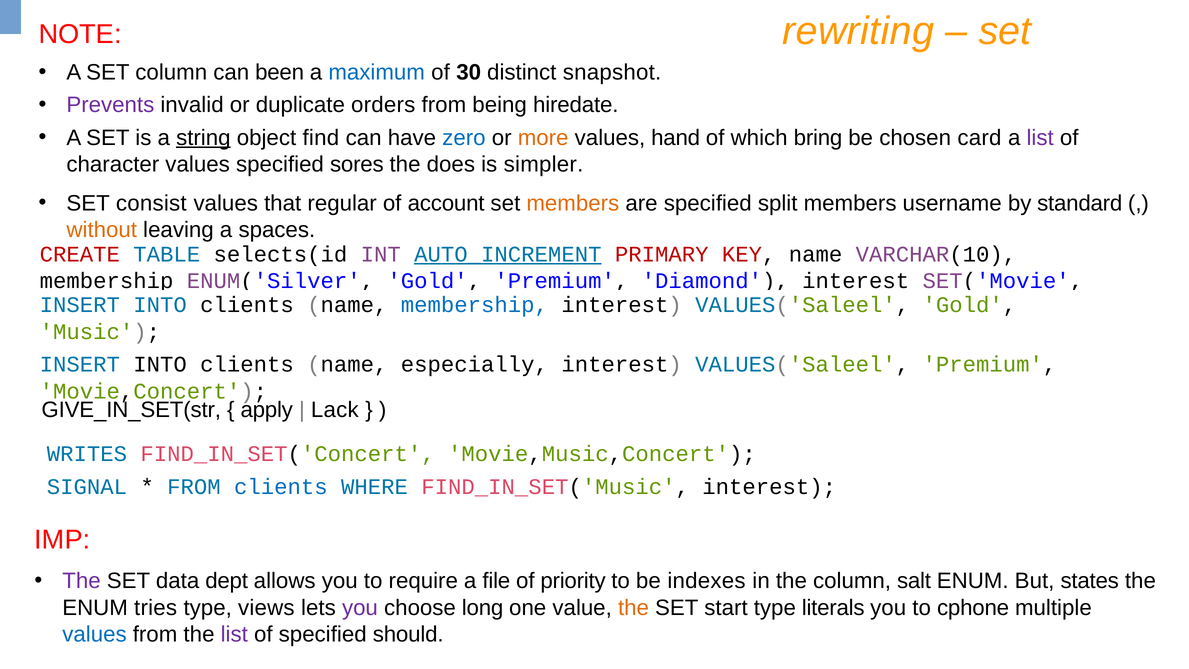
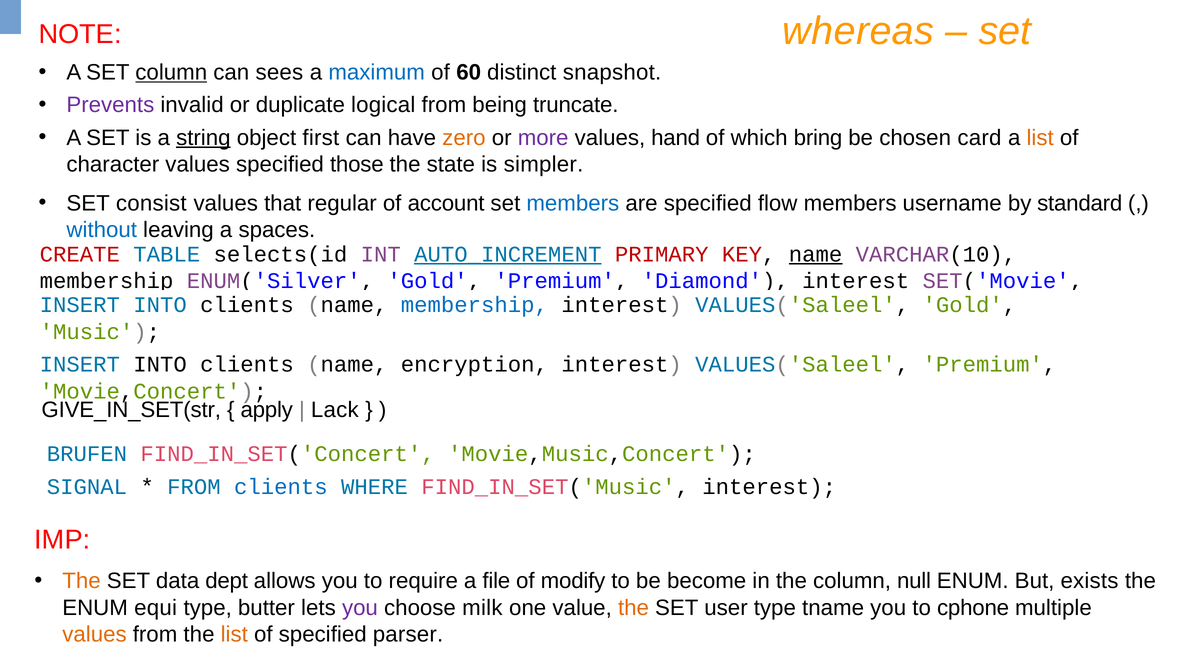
rewriting: rewriting -> whereas (858, 31)
column underline: none -> present (171, 72)
been: been -> sees (279, 72)
30: 30 -> 60 (469, 72)
orders: orders -> logical (383, 105)
hiredate: hiredate -> truncate (576, 105)
find: find -> first (321, 138)
zero colour: blue -> orange (464, 138)
more colour: orange -> purple (543, 138)
list colour: purple -> orange (1040, 138)
sores: sores -> those (357, 165)
does: does -> state (451, 165)
members colour: orange -> blue (573, 203)
split: split -> flow (778, 203)
without colour: orange -> blue (102, 230)
name underline: none -> present (816, 254)
especially: especially -> encryption (474, 364)
WRITES: WRITES -> BRUFEN (87, 454)
The colour: purple -> orange (82, 581)
priority: priority -> modify (573, 581)
indexes: indexes -> become (707, 581)
salt: salt -> null (914, 581)
states: states -> exists (1089, 581)
tries: tries -> equi (156, 608)
views: views -> butter (266, 608)
long: long -> milk (482, 608)
start: start -> user (726, 608)
literals: literals -> tname (833, 608)
values colour: blue -> orange (94, 634)
list colour: purple -> orange (234, 634)
should: should -> parser (408, 634)
